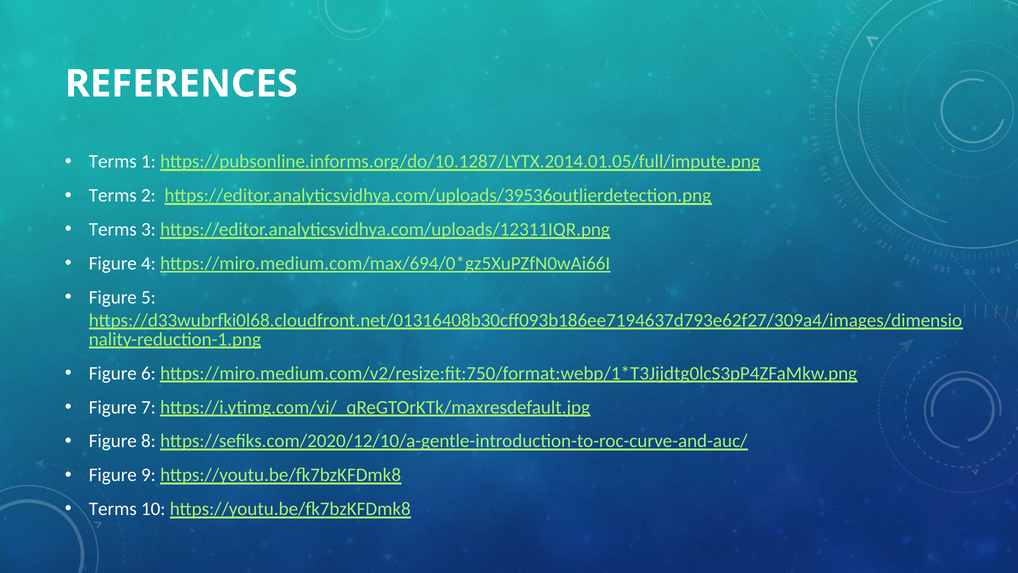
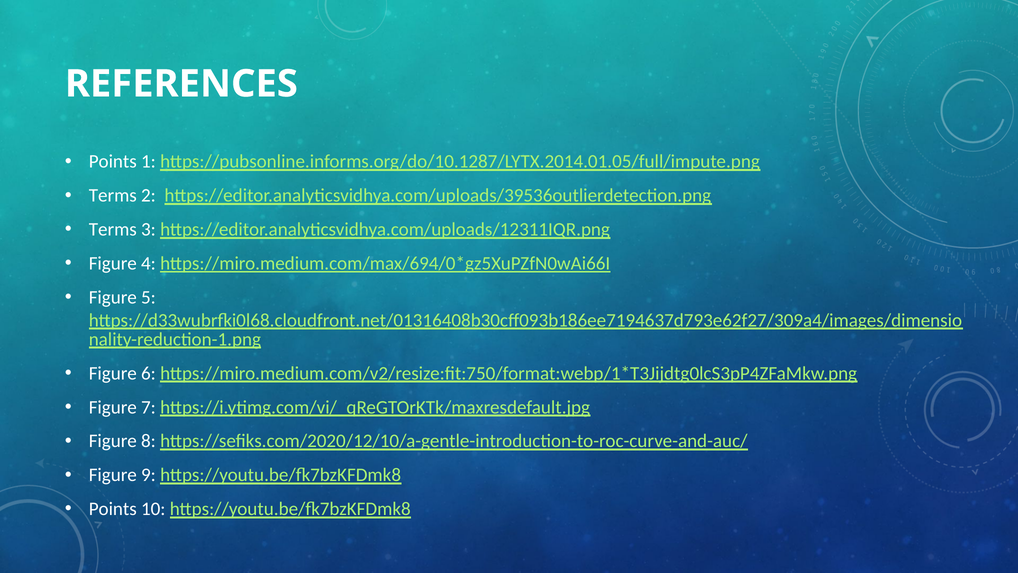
Terms: Terms -> Points (113, 162)
Terms: Terms -> Points (113, 509)
